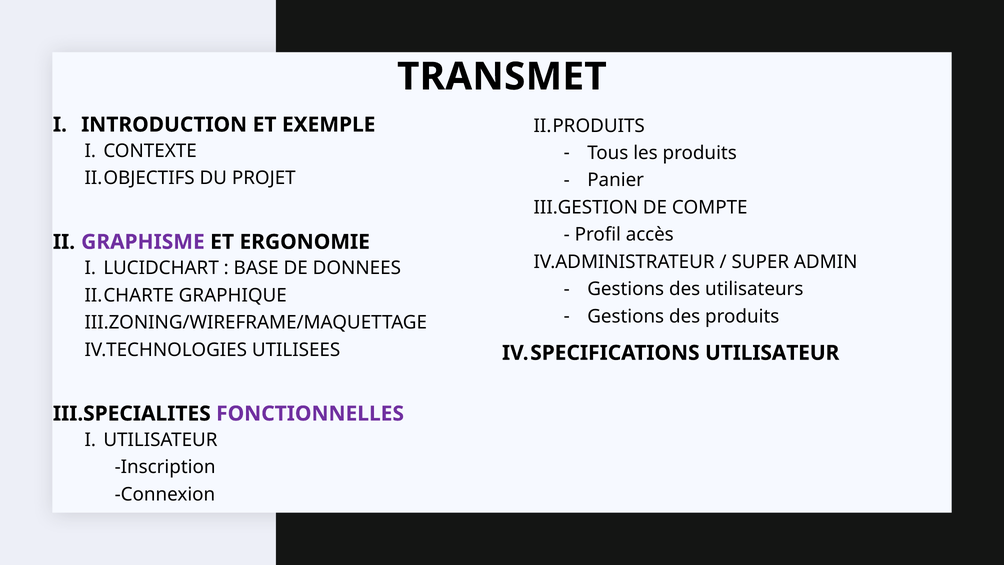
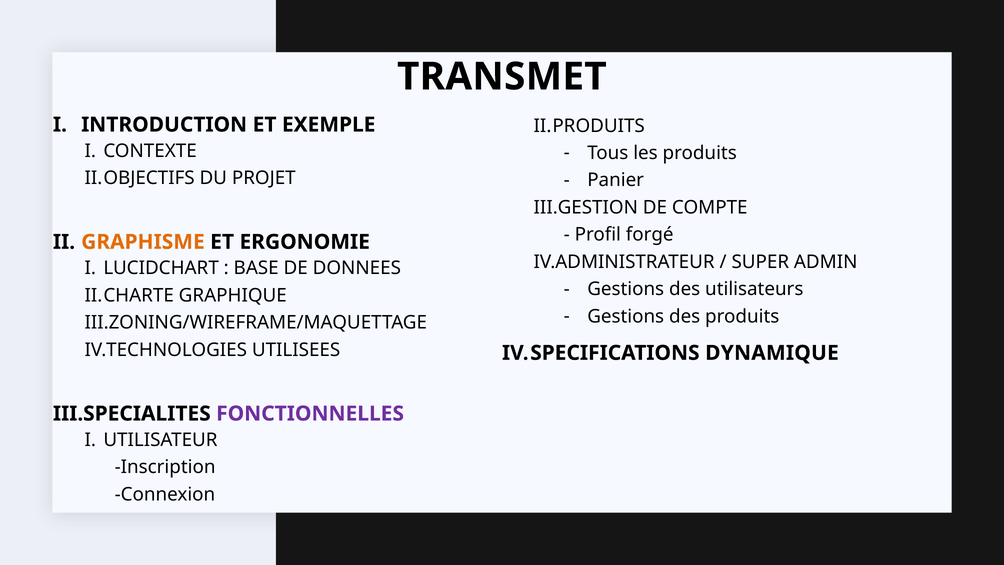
accès: accès -> forgé (650, 235)
GRAPHISME colour: purple -> orange (143, 242)
UTILISATEUR: UTILISATEUR -> DYNAMIQUE (772, 353)
